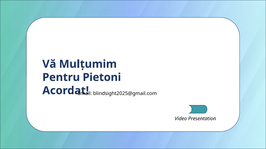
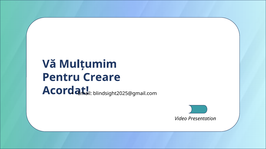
Pietoni: Pietoni -> Creare (102, 78)
